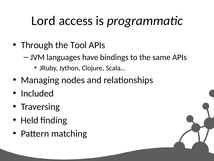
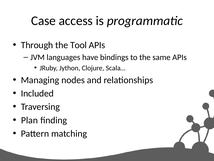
Lord: Lord -> Case (43, 21)
Held: Held -> Plan (30, 120)
